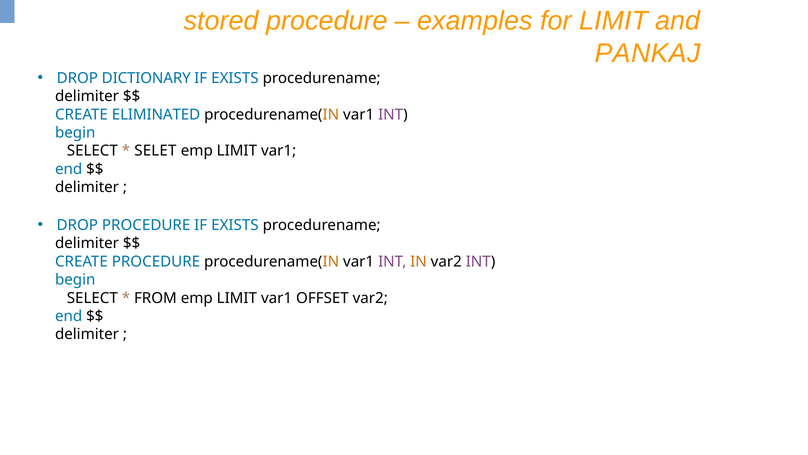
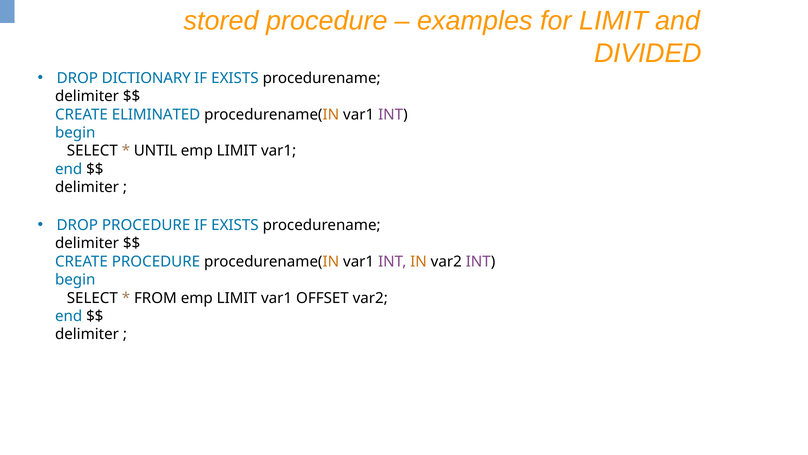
PANKAJ: PANKAJ -> DIVIDED (648, 53)
SELET: SELET -> UNTIL (156, 151)
